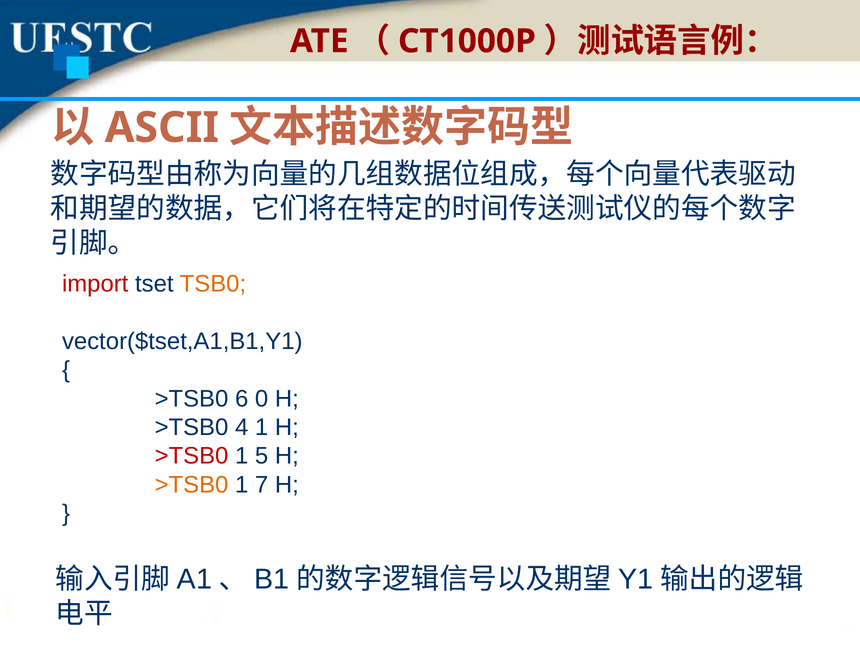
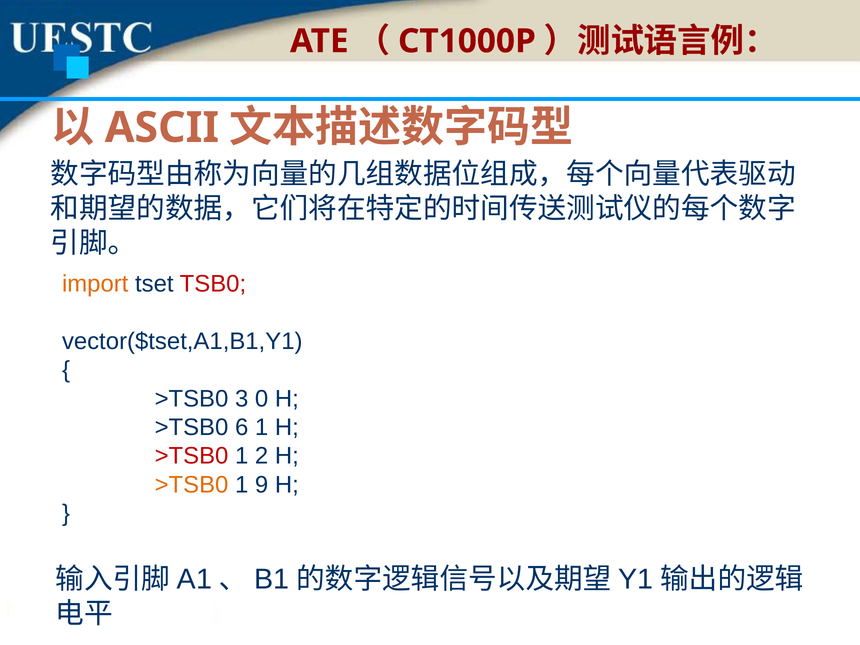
import colour: red -> orange (95, 284)
TSB0 colour: orange -> red (213, 284)
6: 6 -> 3 (242, 399)
4: 4 -> 6 (242, 427)
5: 5 -> 2 (262, 456)
7: 7 -> 9 (262, 485)
